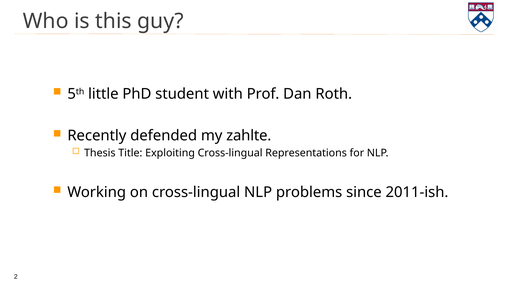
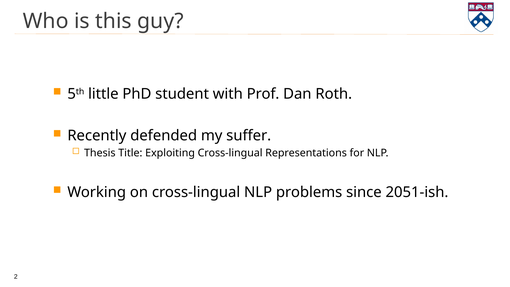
zahlte: zahlte -> suffer (249, 136)
2011-ish: 2011-ish -> 2051-ish (417, 192)
